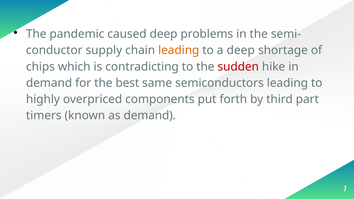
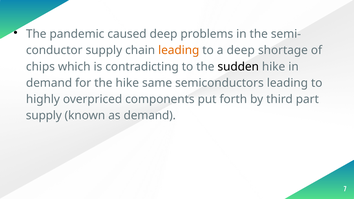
sudden colour: red -> black (238, 67)
the best: best -> hike (127, 83)
timers: timers -> supply (44, 115)
